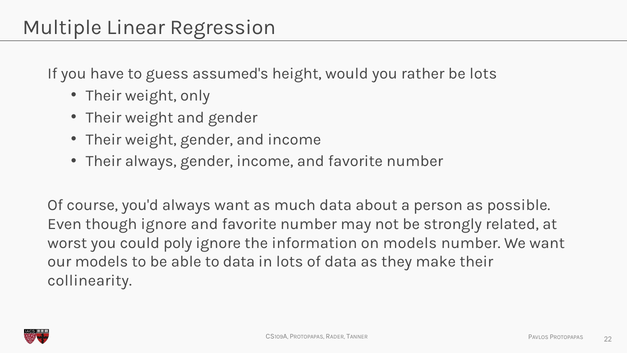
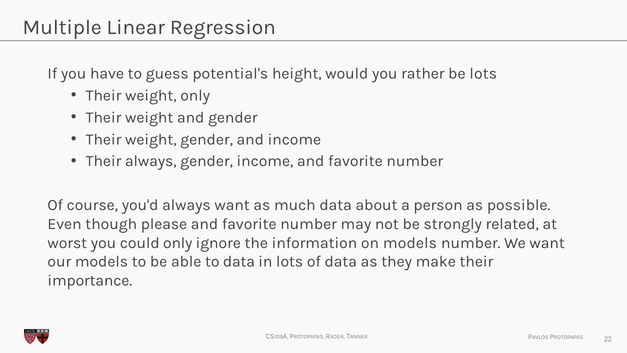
assumed's: assumed's -> potential's (230, 73)
though ignore: ignore -> please (164, 224)
could poly: poly -> only (178, 243)
collinearity: collinearity -> importance (90, 280)
